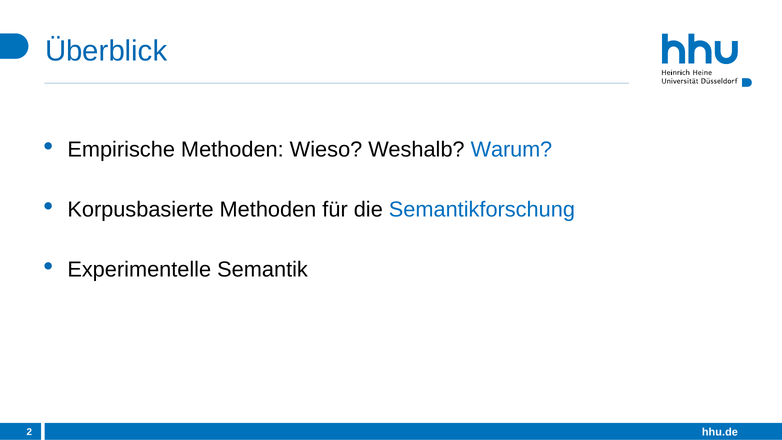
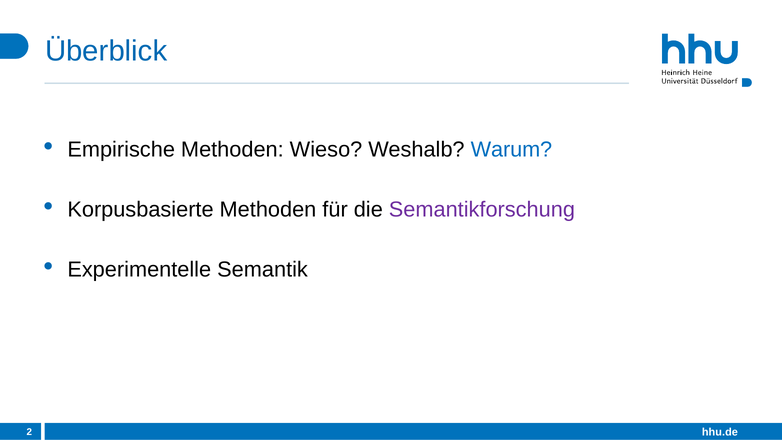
Semantikforschung colour: blue -> purple (482, 210)
